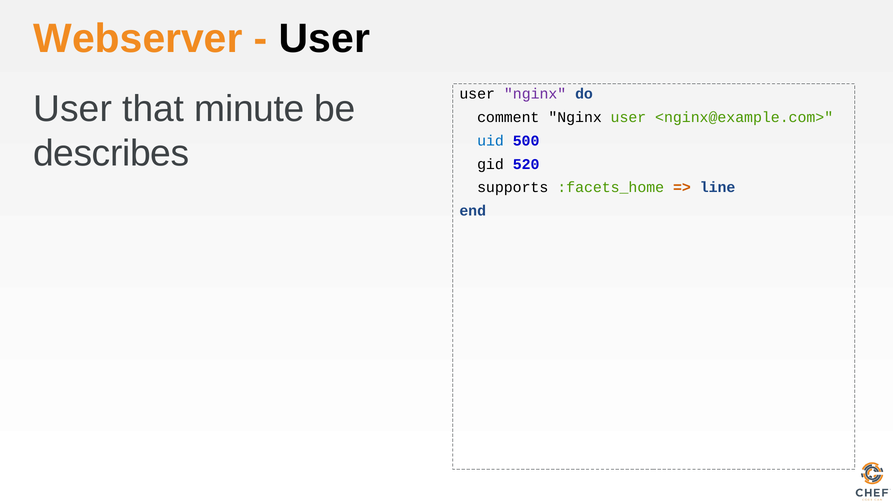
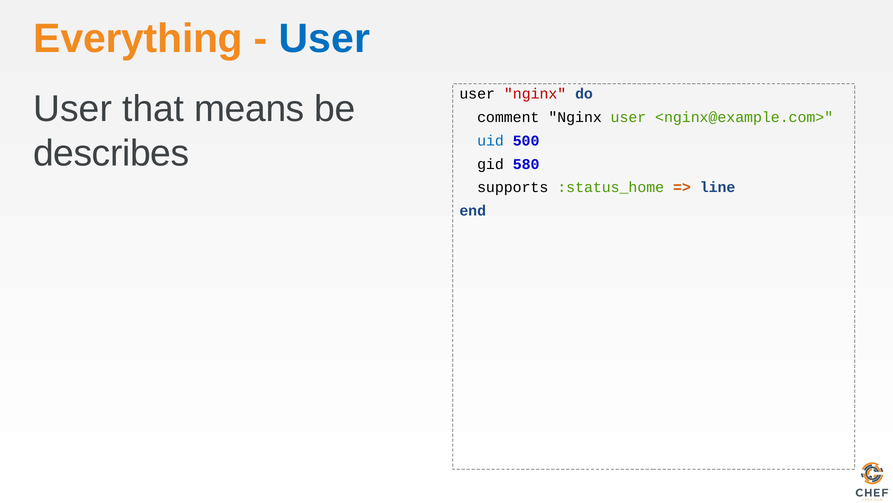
Webserver: Webserver -> Everything (138, 39)
User colour: black -> blue (324, 39)
nginx colour: purple -> red (535, 94)
minute: minute -> means (249, 109)
520: 520 -> 580 (526, 164)
:facets_home: :facets_home -> :status_home (611, 187)
